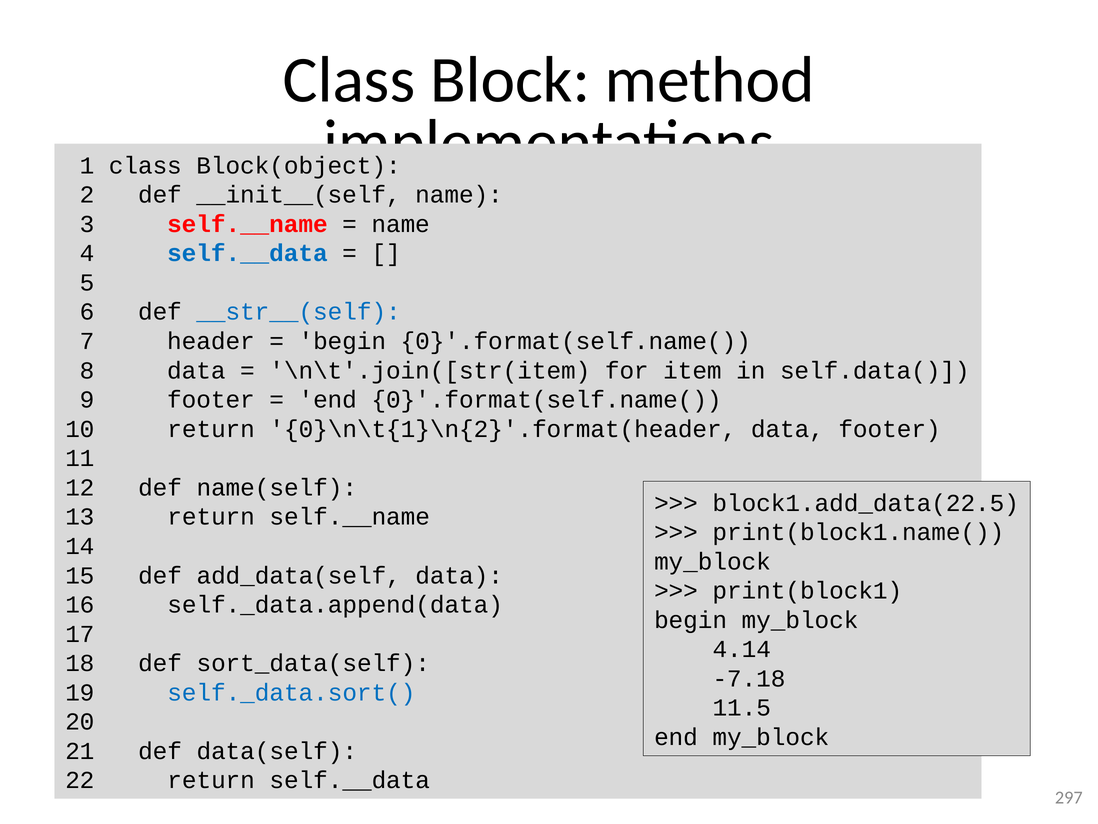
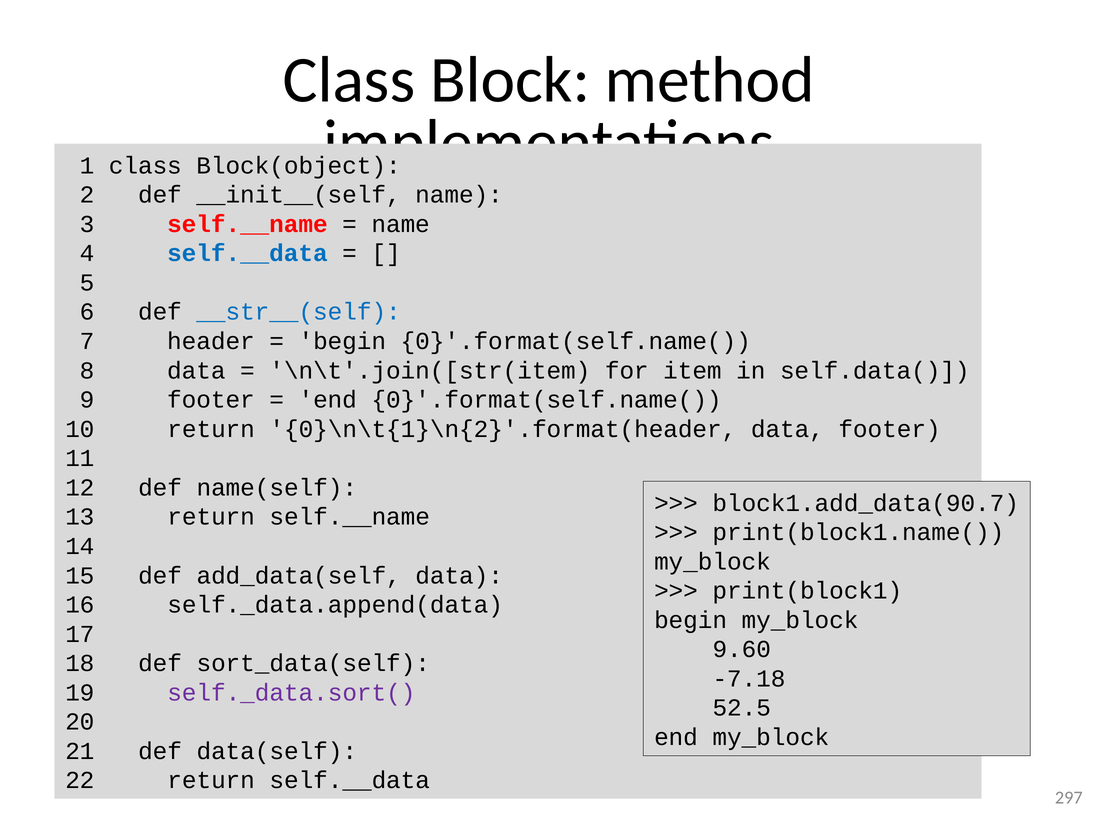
block1.add_data(22.5: block1.add_data(22.5 -> block1.add_data(90.7 (866, 503)
4.14: 4.14 -> 9.60 (742, 649)
self._data.sort( colour: blue -> purple (291, 692)
11.5: 11.5 -> 52.5 (742, 708)
